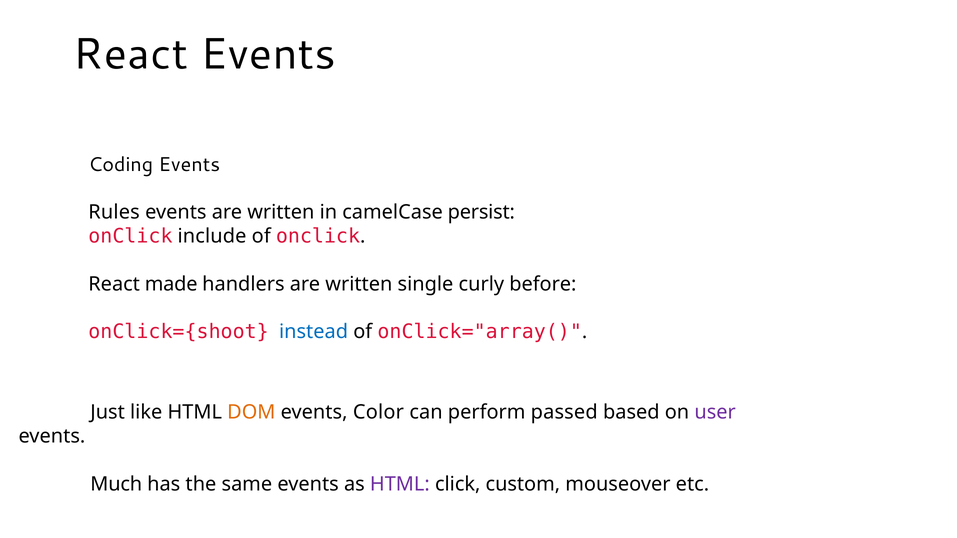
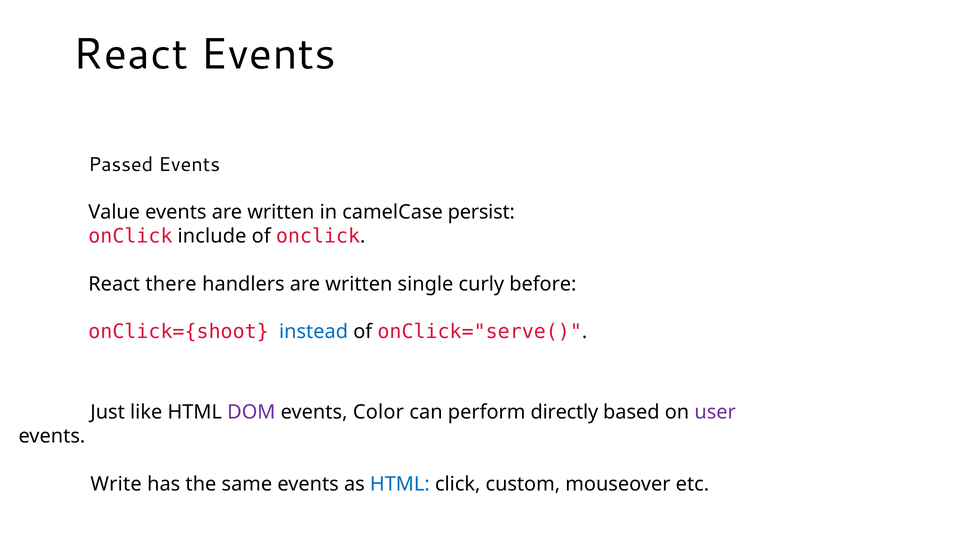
Coding: Coding -> Passed (121, 165)
Rules: Rules -> Value (114, 212)
made: made -> there (171, 284)
onClick="array(: onClick="array( -> onClick="serve( (480, 332)
DOM colour: orange -> purple (251, 413)
passed: passed -> directly (564, 413)
Much: Much -> Write (116, 484)
HTML colour: purple -> blue (400, 484)
